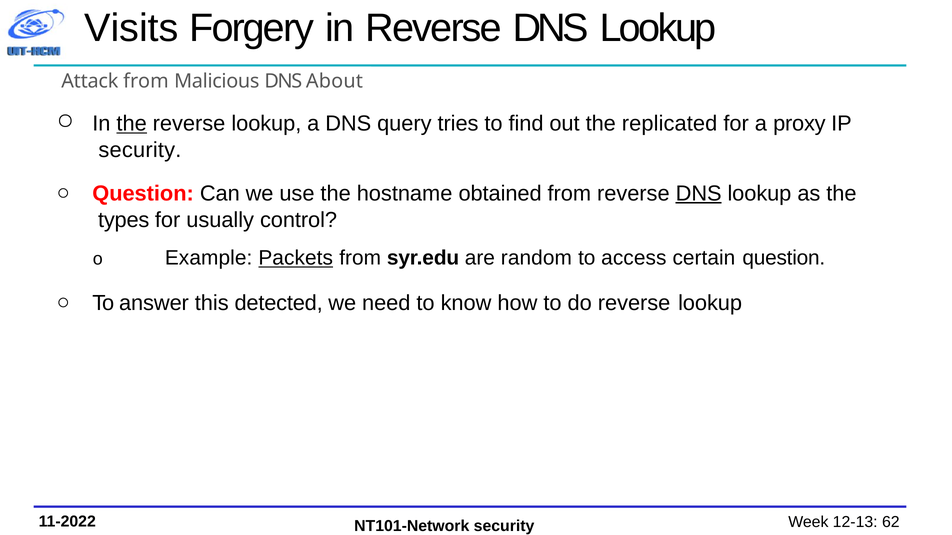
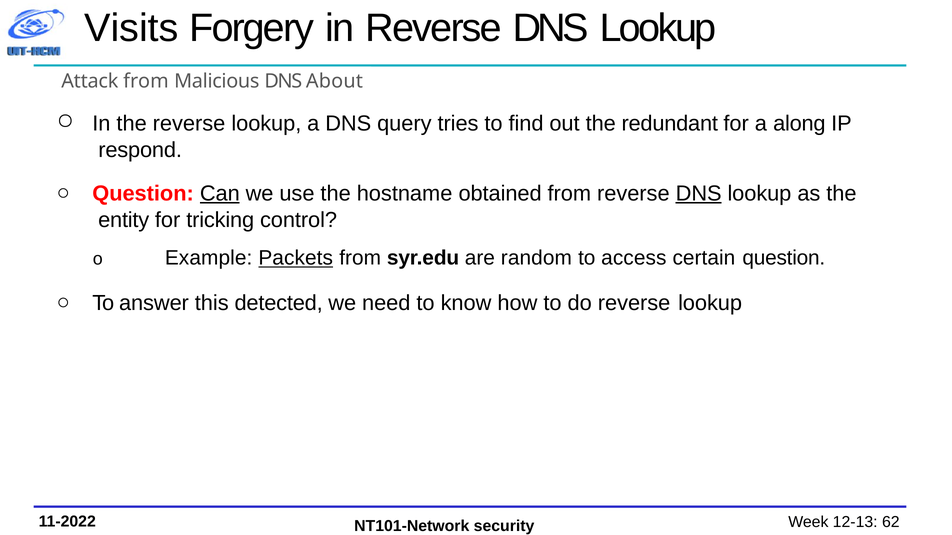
the underline: present -> none (132, 124)
replicated: replicated -> redundant (670, 124)
proxy: proxy -> along (799, 124)
security: security -> respond (140, 150)
Can underline: none -> present (220, 194)
types: types -> entity (124, 220)
usually: usually -> tricking (220, 220)
